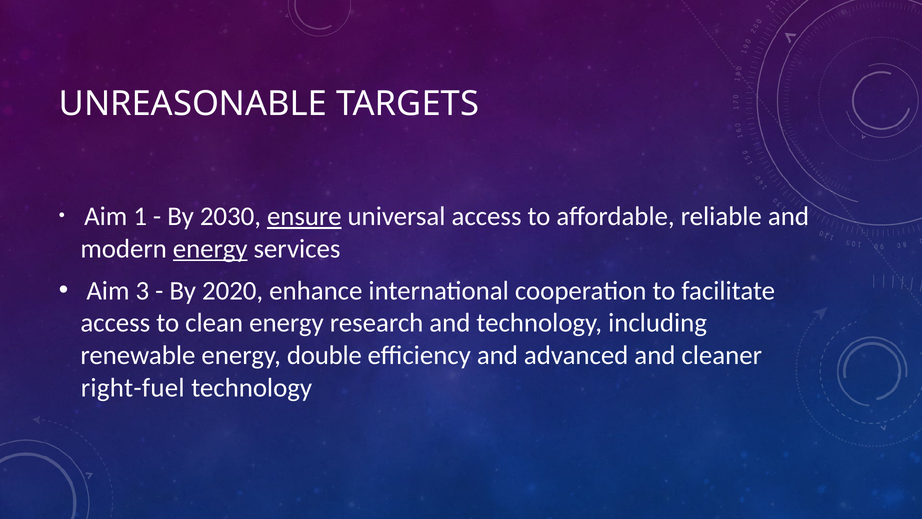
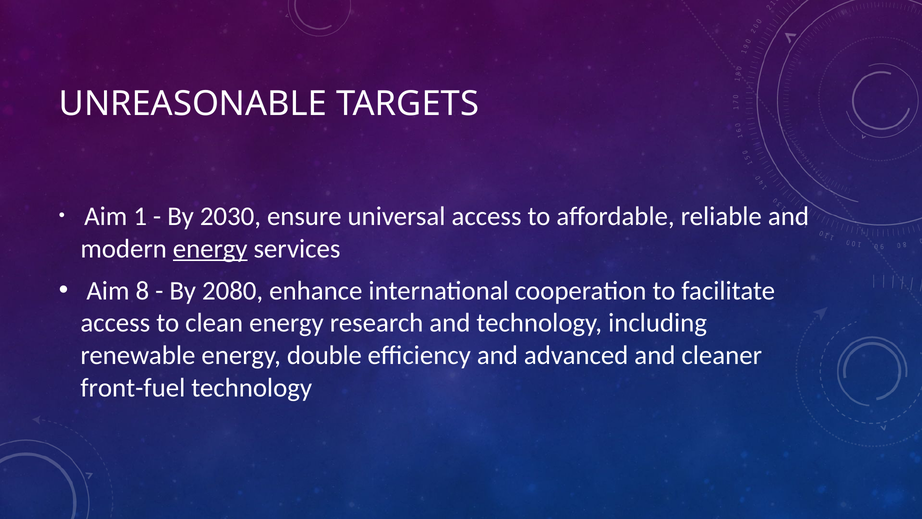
ensure underline: present -> none (304, 216)
3: 3 -> 8 (142, 290)
2020: 2020 -> 2080 (233, 290)
right-fuel: right-fuel -> front-fuel (133, 387)
